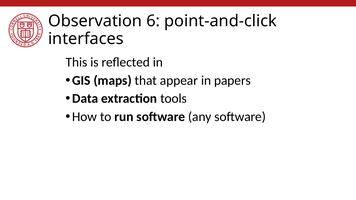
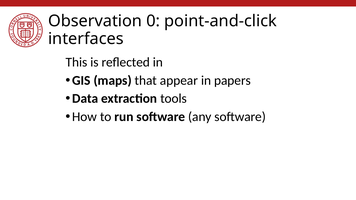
6: 6 -> 0 (153, 21)
